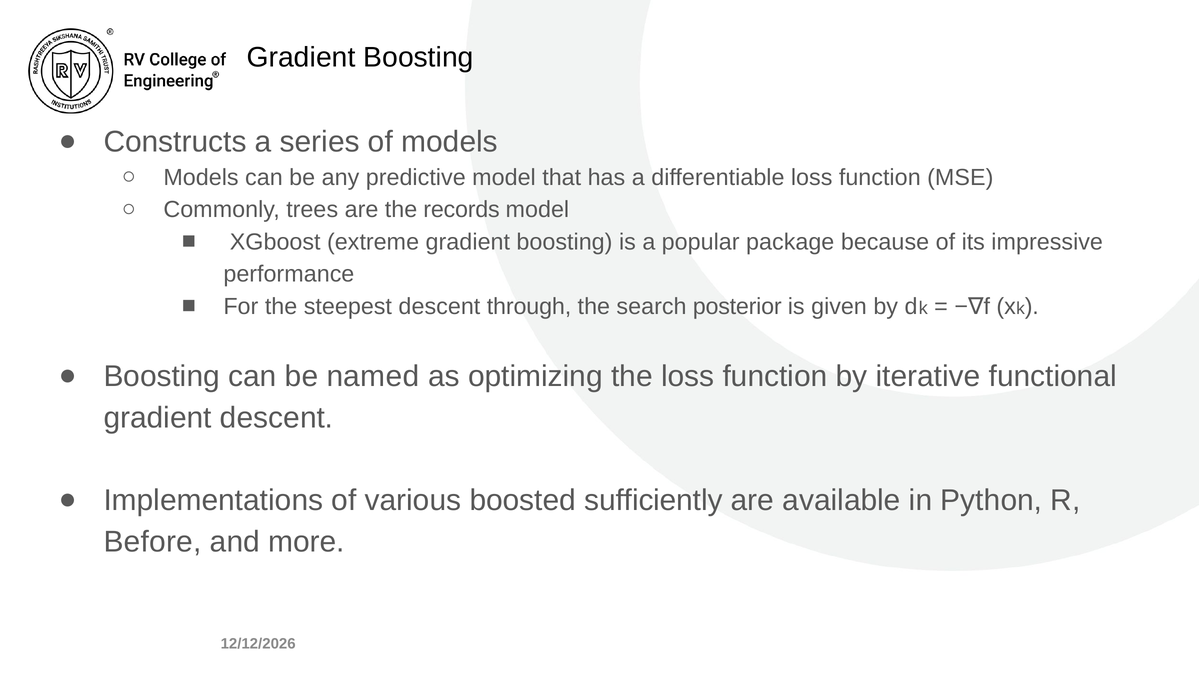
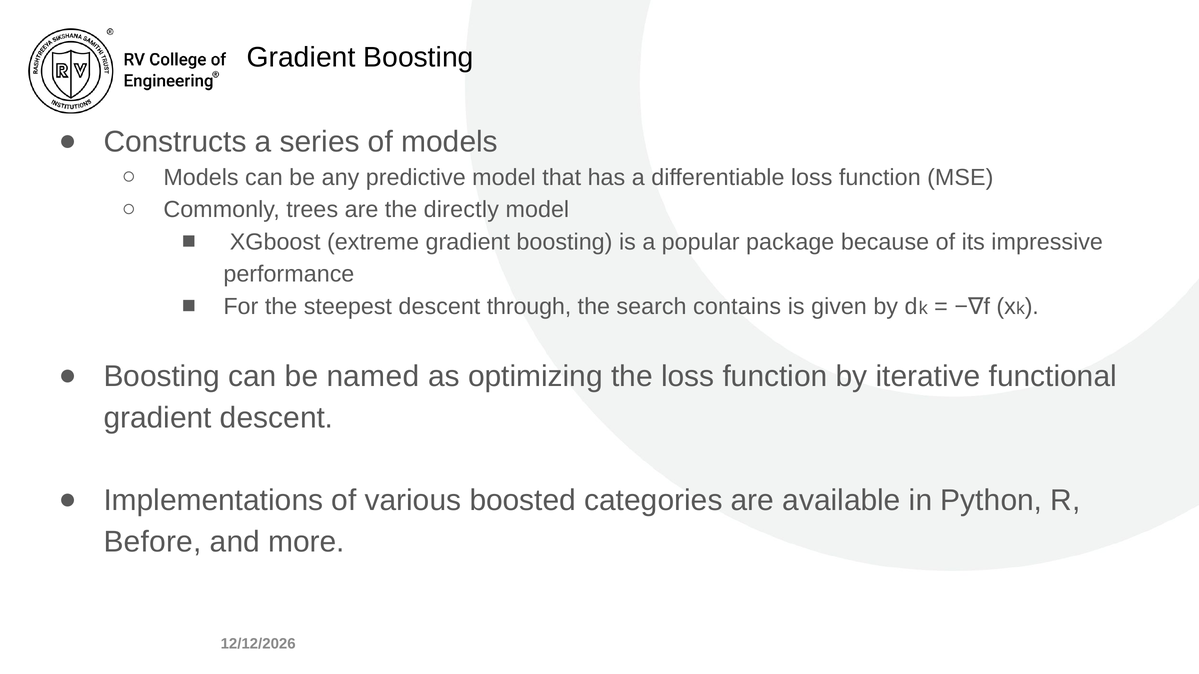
records: records -> directly (461, 210)
posterior: posterior -> contains (737, 307)
sufficiently: sufficiently -> categories (653, 501)
